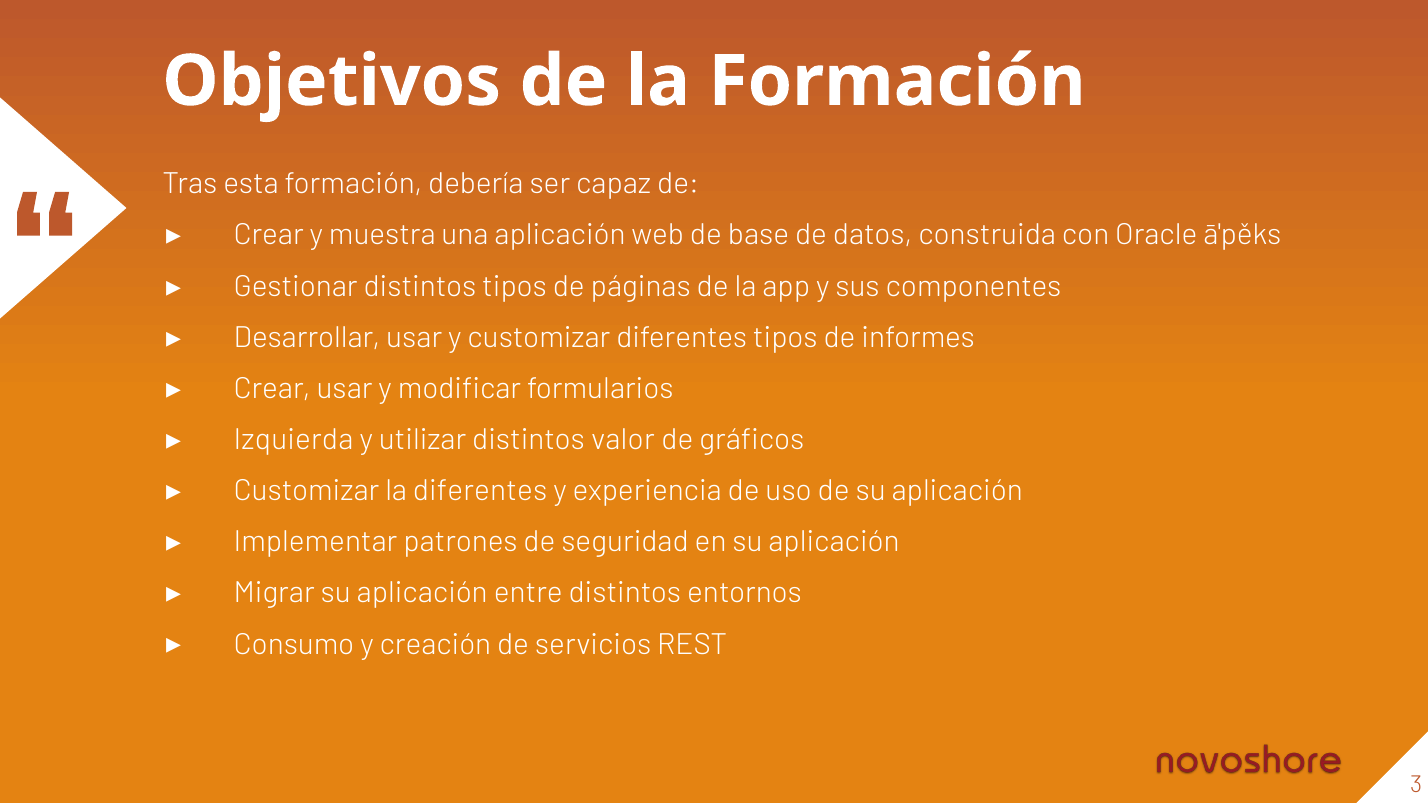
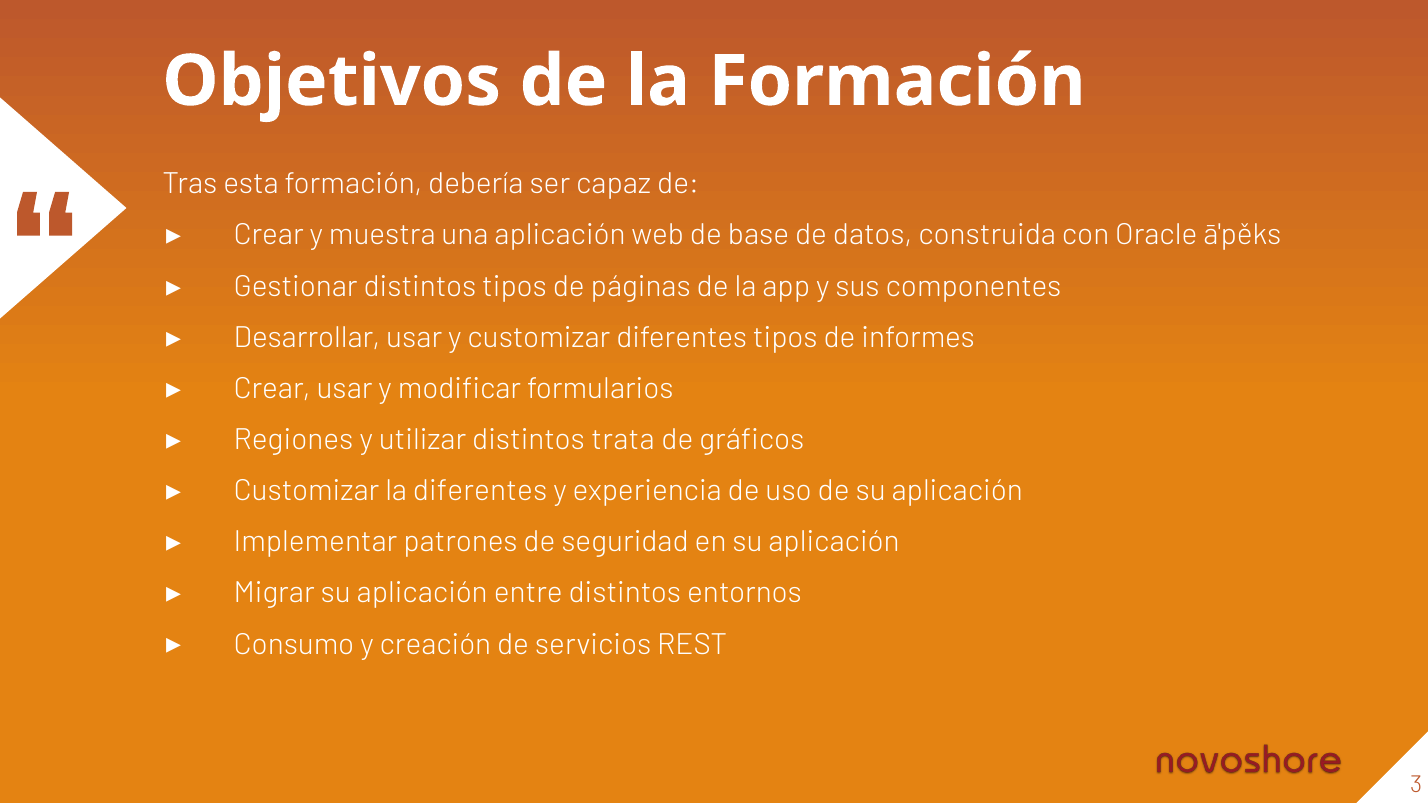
Izquierda: Izquierda -> Regiones (294, 440)
valor: valor -> trata (623, 440)
